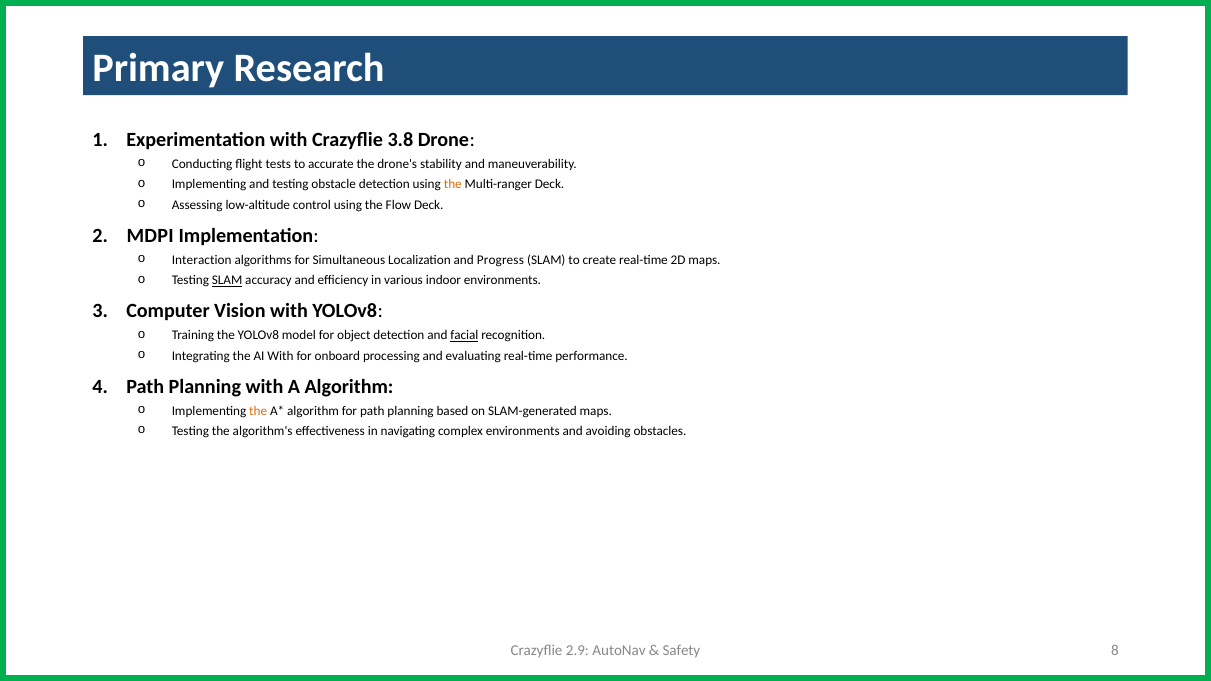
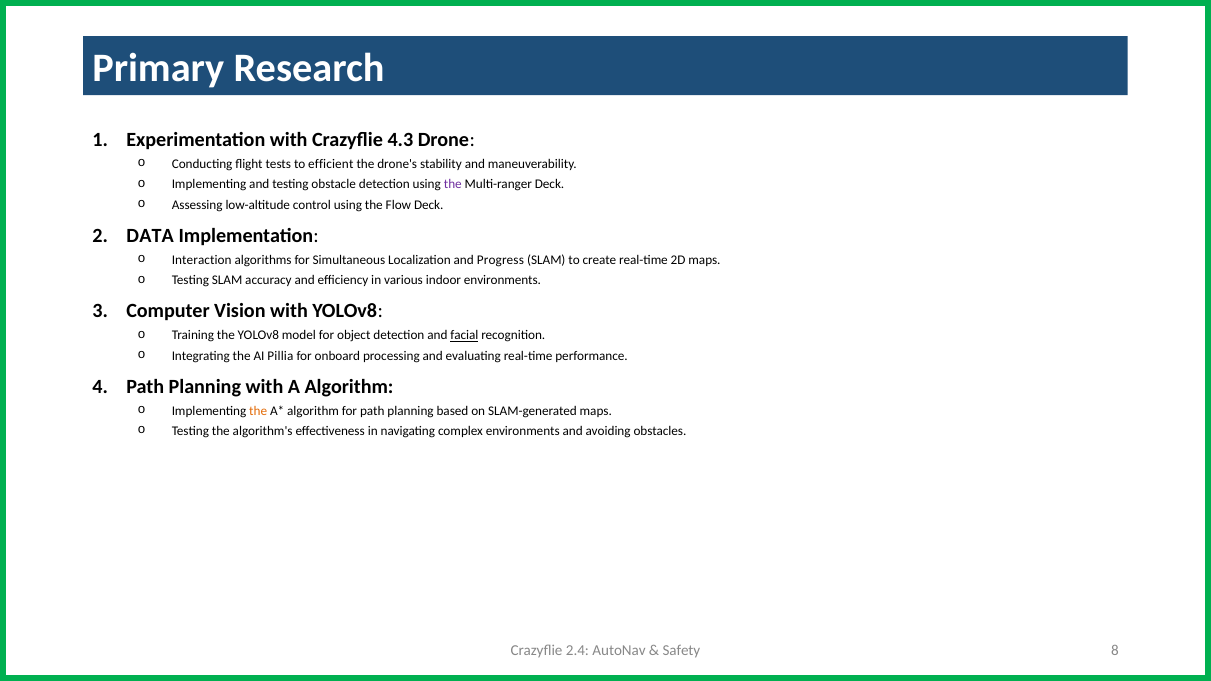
3.8: 3.8 -> 4.3 (400, 140)
accurate: accurate -> efficient (331, 164)
the colour: orange -> purple (453, 185)
MDPI: MDPI -> DATA (150, 236)
SLAM underline: present -> none (227, 281)
AI With: With -> Pillia (280, 356)
2.9: 2.9 -> 2.4 (577, 651)
